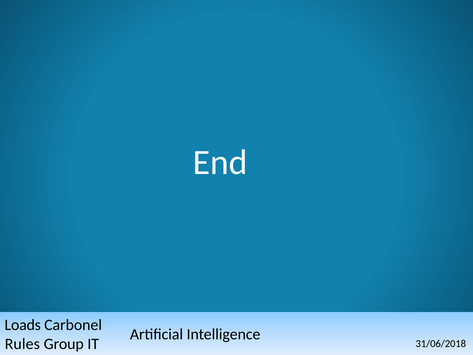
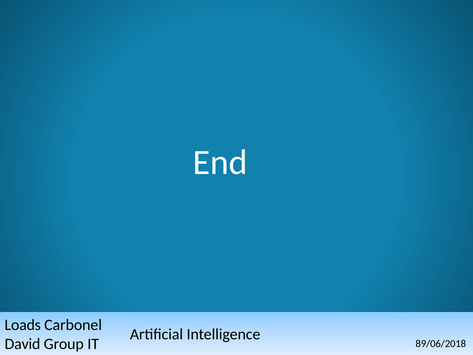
Rules: Rules -> David (22, 344)
31/06/2018: 31/06/2018 -> 89/06/2018 (441, 343)
